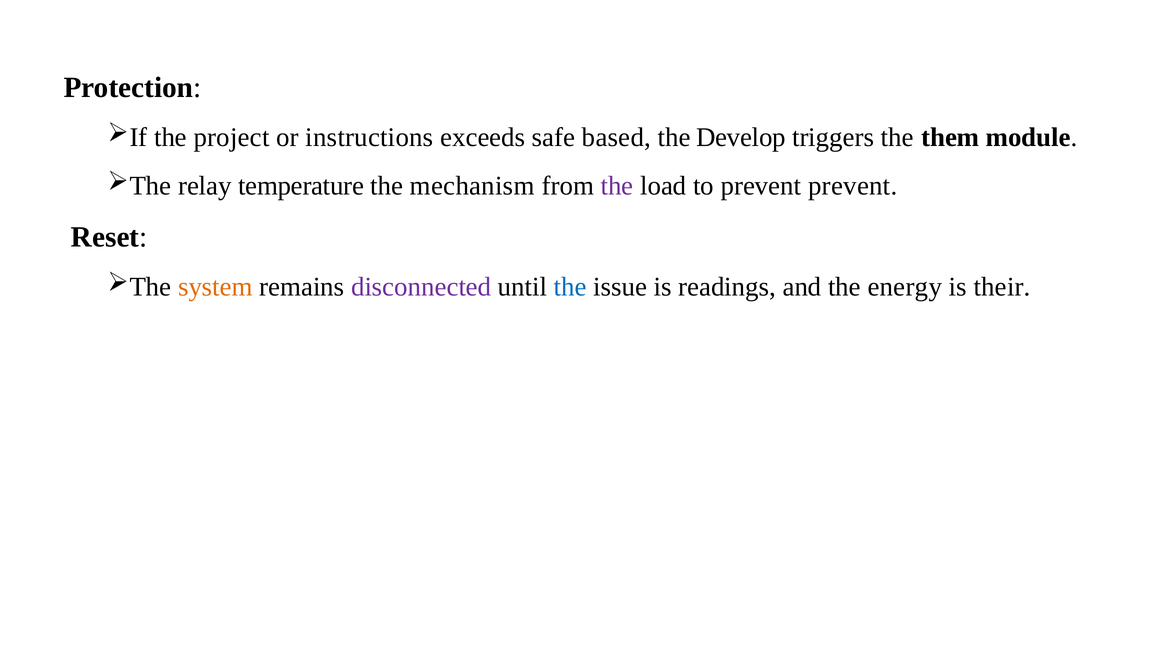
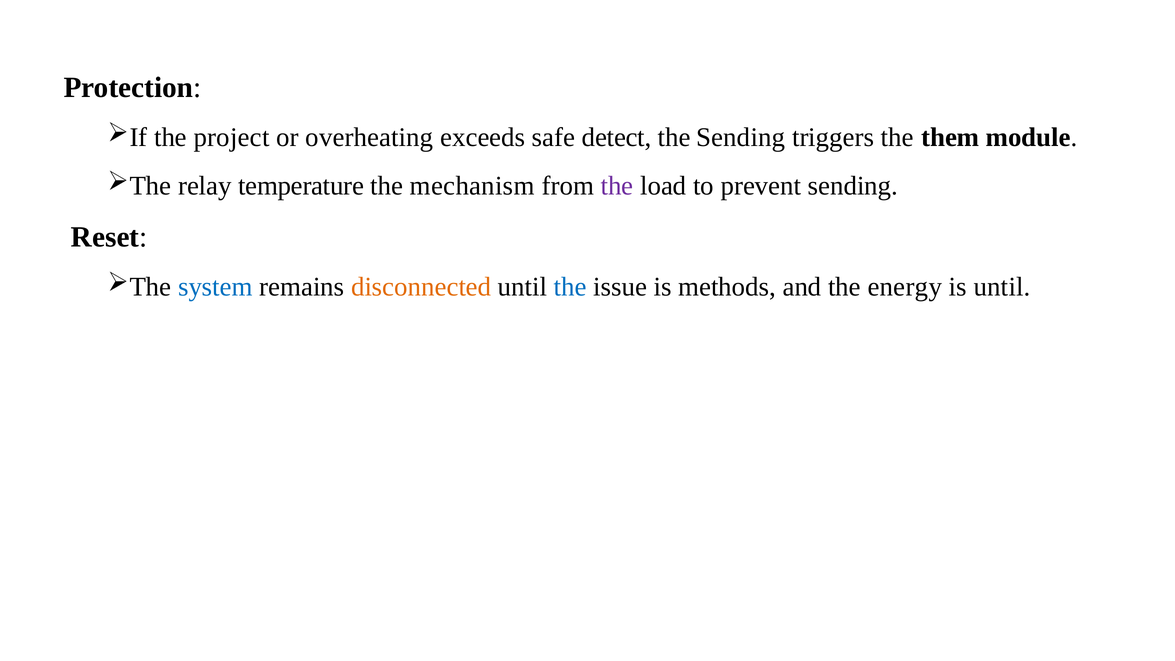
instructions: instructions -> overheating (369, 137)
based: based -> detect (617, 137)
the Develop: Develop -> Sending (741, 137)
prevent prevent: prevent -> sending (853, 186)
system colour: orange -> blue (215, 287)
disconnected colour: purple -> orange (421, 287)
readings: readings -> methods (727, 287)
is their: their -> until (1002, 287)
